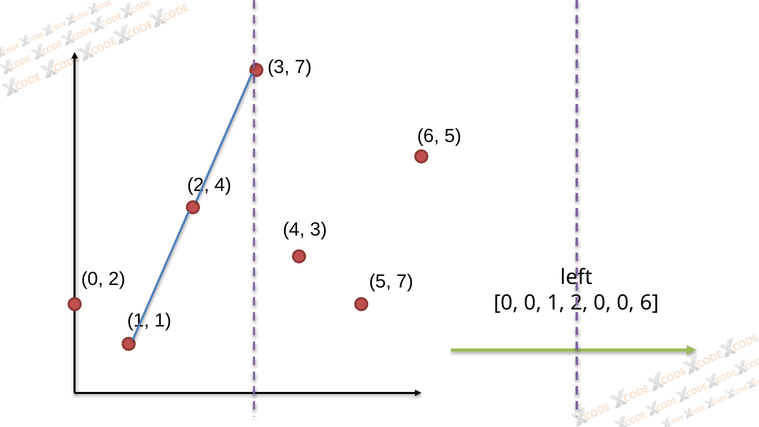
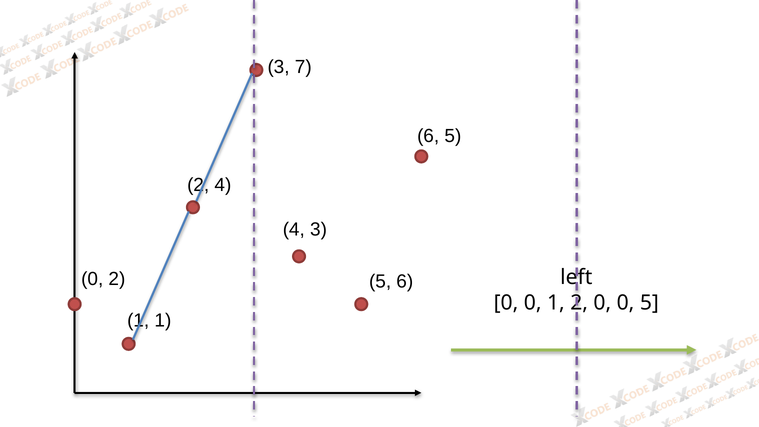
5 7: 7 -> 6 (405, 282)
0 6: 6 -> 5 (649, 303)
